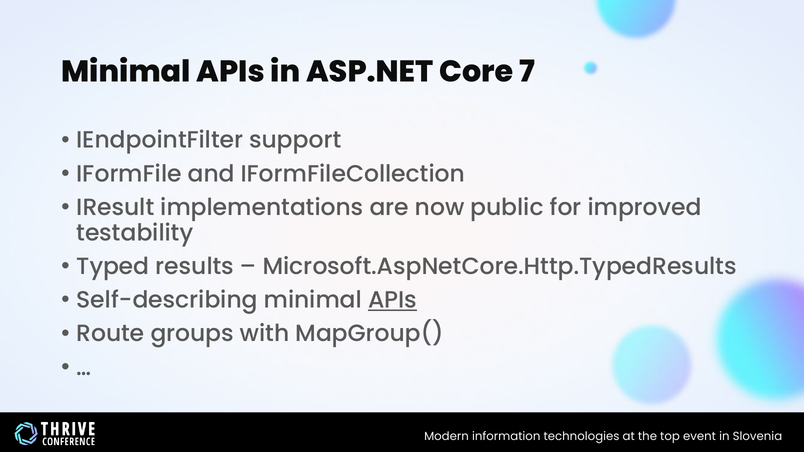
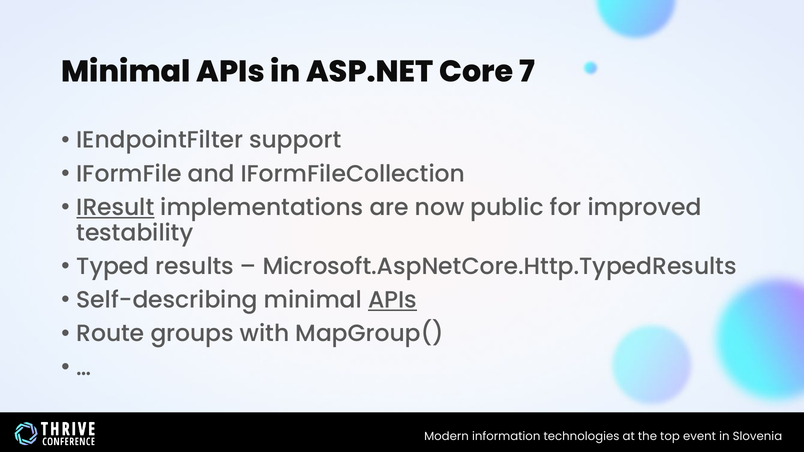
IResult underline: none -> present (115, 208)
